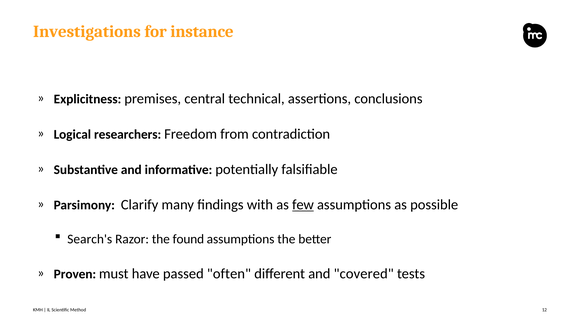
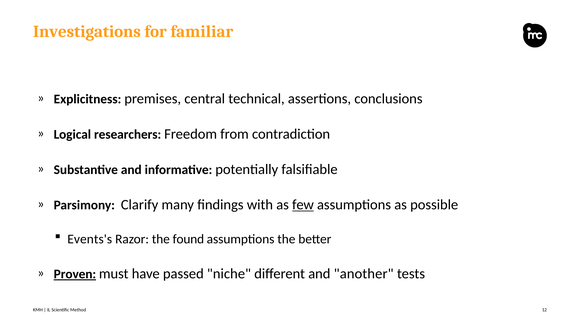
instance: instance -> familiar (202, 32)
Search's: Search's -> Events's (90, 239)
Proven underline: none -> present (75, 274)
often: often -> niche (229, 274)
covered: covered -> another (364, 274)
